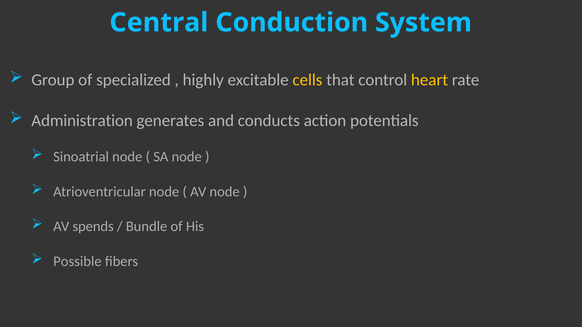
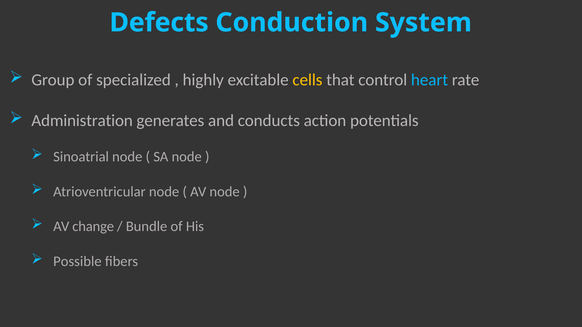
Central: Central -> Defects (159, 23)
heart colour: yellow -> light blue (429, 80)
spends: spends -> change (93, 227)
